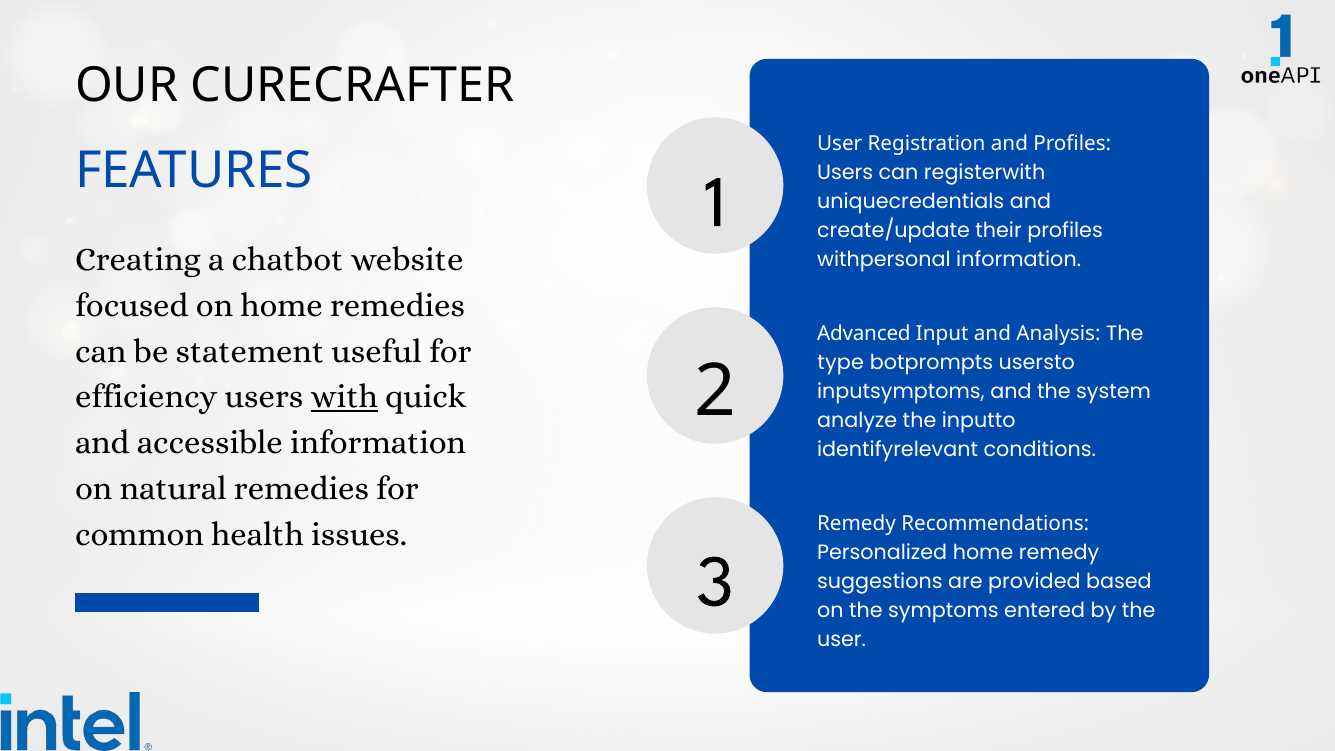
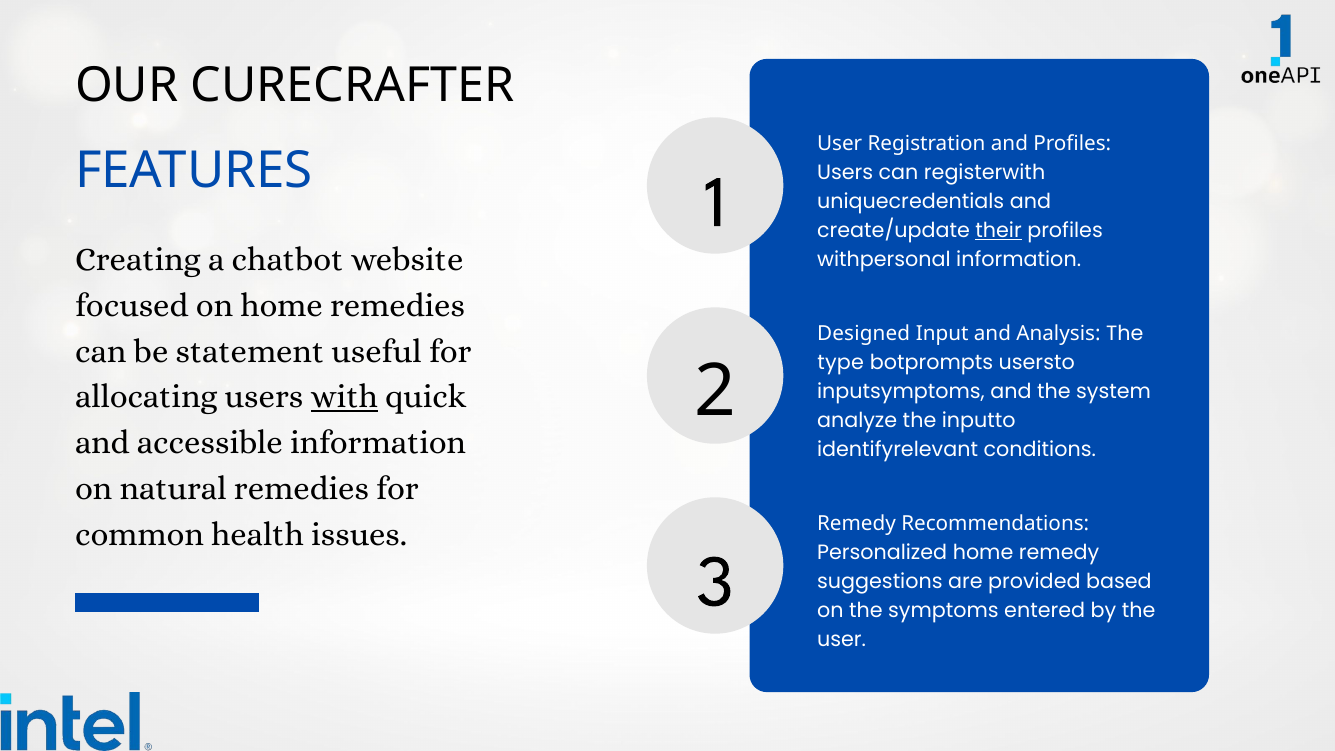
their underline: none -> present (999, 231)
Advanced: Advanced -> Designed (864, 334)
efficiency: efficiency -> allocating (146, 397)
